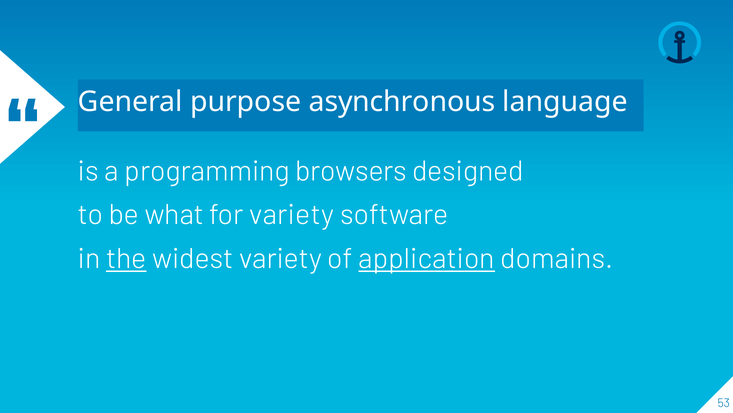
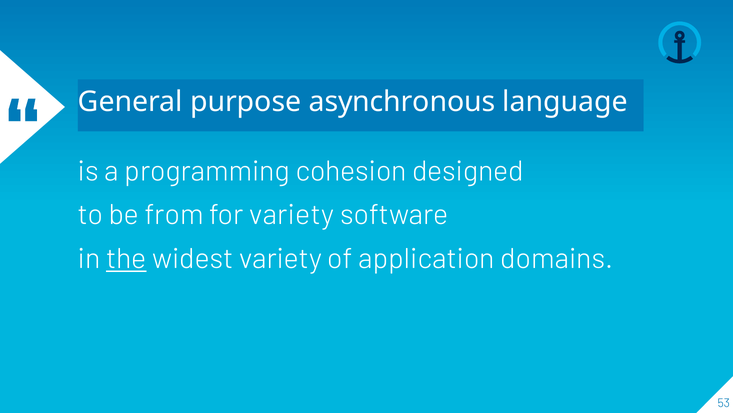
browsers: browsers -> cohesion (351, 171)
what: what -> from (174, 215)
application underline: present -> none (427, 258)
